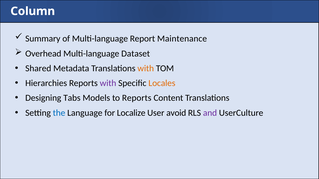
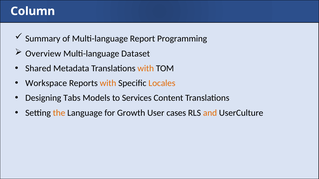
Maintenance: Maintenance -> Programming (182, 39)
Overhead: Overhead -> Overview (43, 54)
Hierarchies: Hierarchies -> Workspace (46, 83)
with colour: purple -> orange (108, 83)
to Reports: Reports -> Services (137, 98)
the colour: blue -> orange (59, 113)
Localize: Localize -> Growth (131, 113)
avoid: avoid -> cases (176, 113)
and colour: purple -> orange (210, 113)
